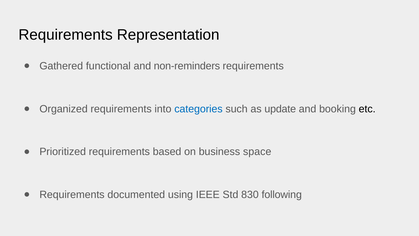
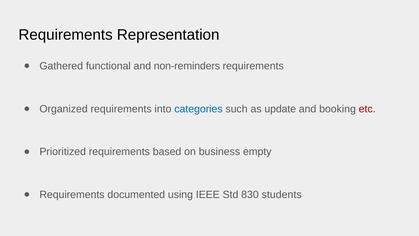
etc colour: black -> red (367, 109)
space: space -> empty (257, 152)
following: following -> students (282, 194)
